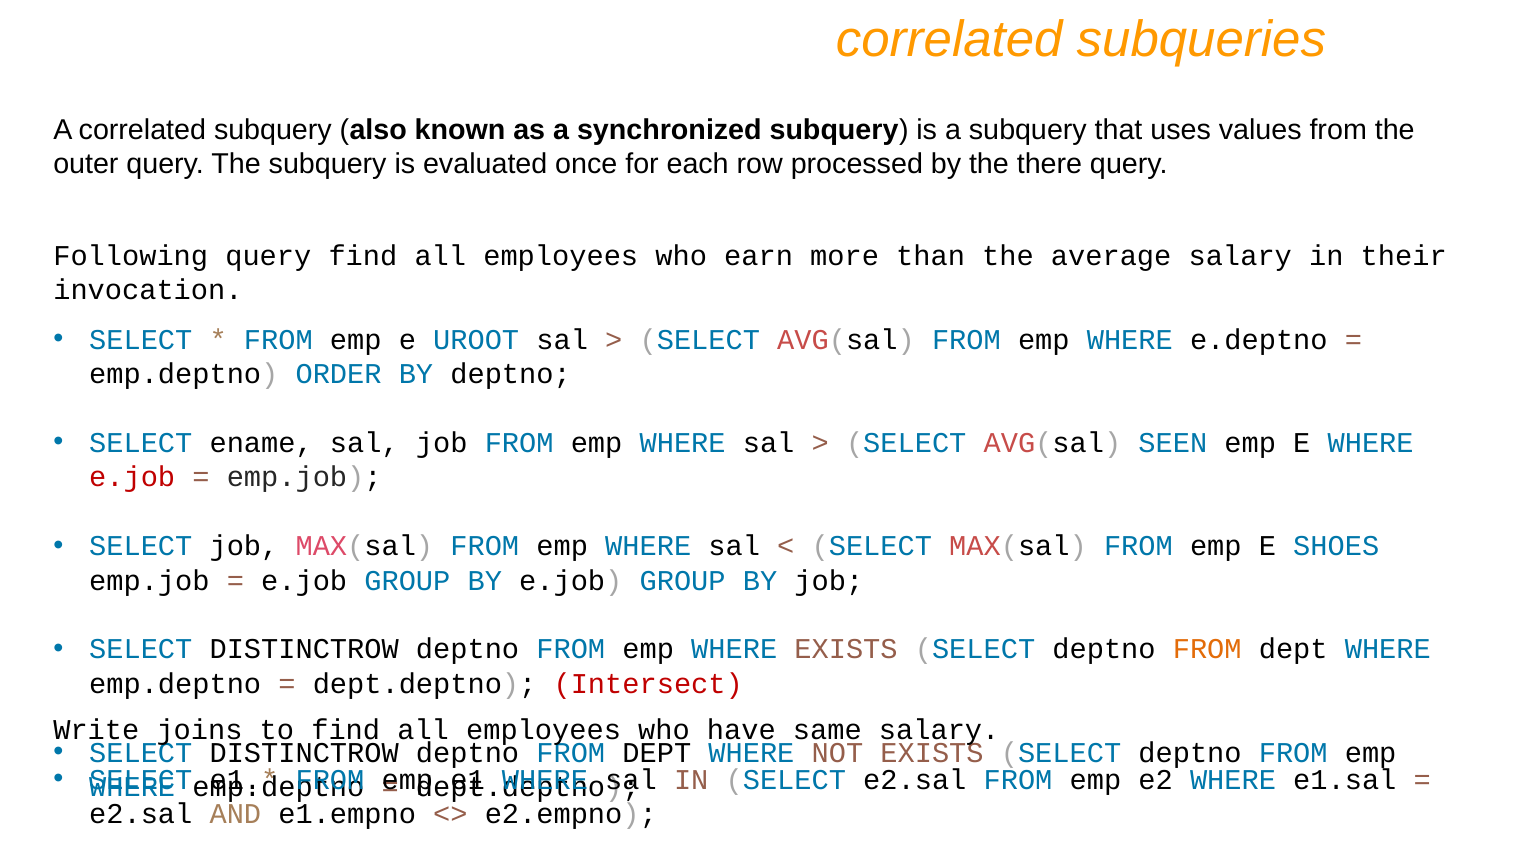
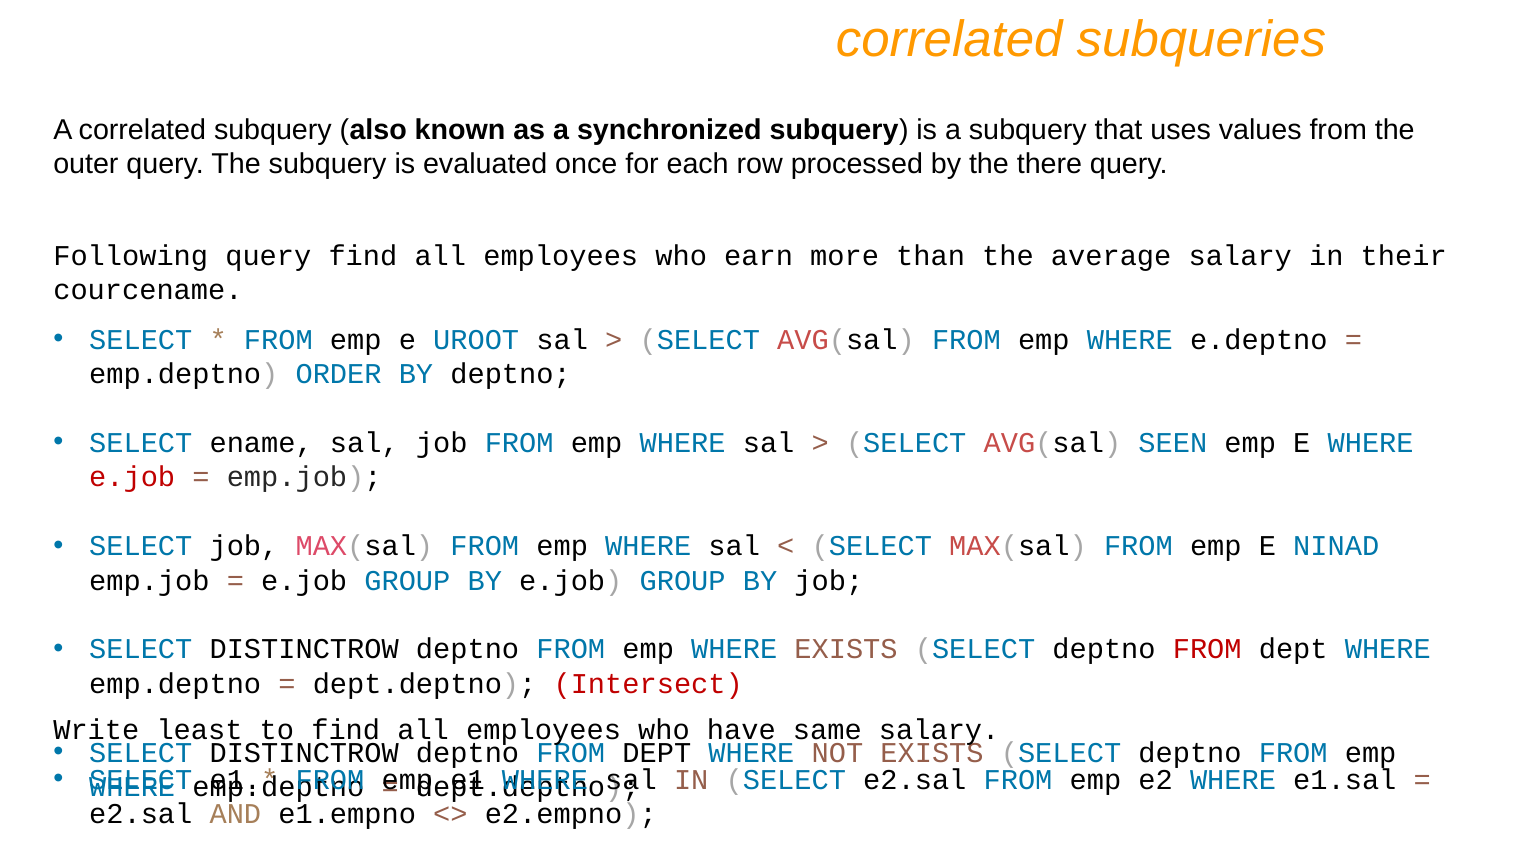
invocation: invocation -> courcename (148, 290)
SHOES: SHOES -> NINAD (1336, 546)
FROM colour: orange -> red (1207, 649)
joins: joins -> least (200, 730)
